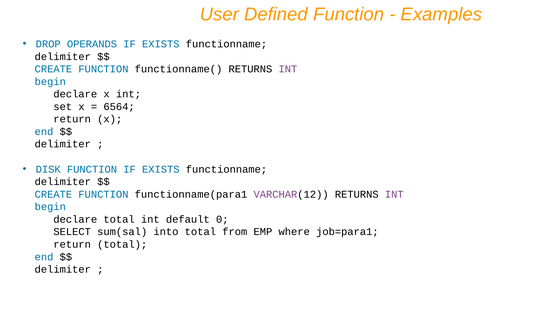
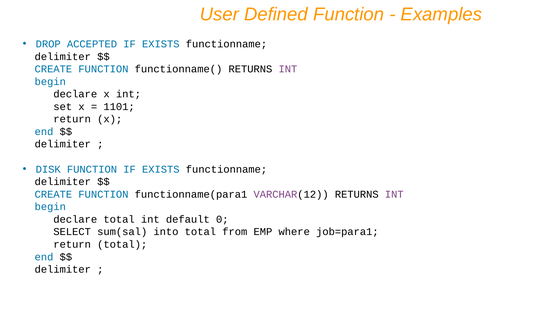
OPERANDS: OPERANDS -> ACCEPTED (92, 44)
6564: 6564 -> 1101 (119, 107)
